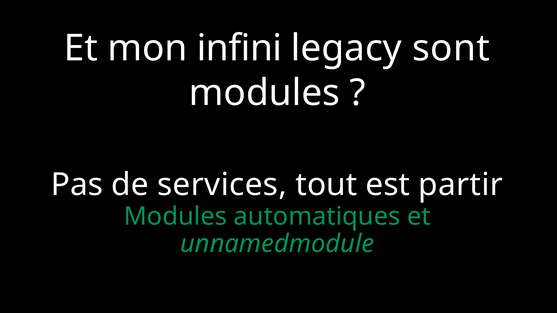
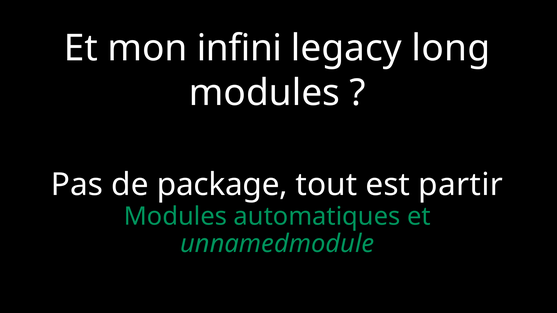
sont: sont -> long (451, 48)
services: services -> package (222, 185)
